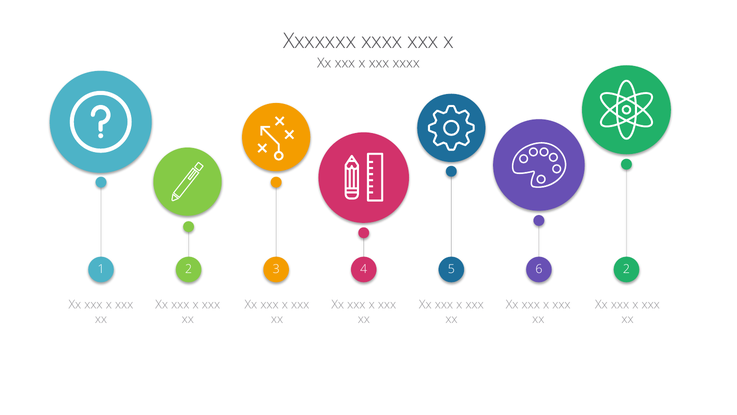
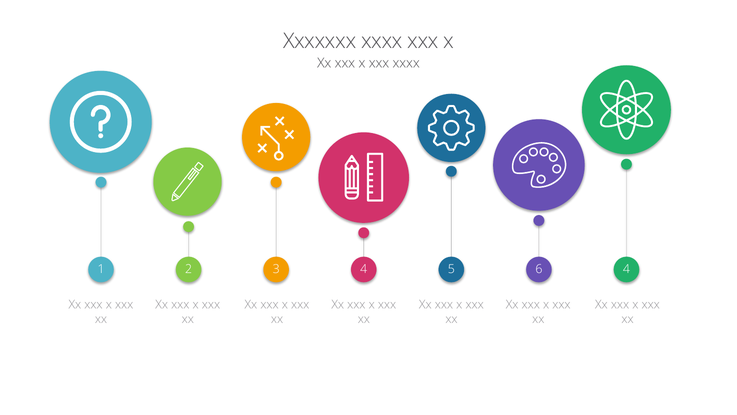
6 2: 2 -> 4 (626, 269)
